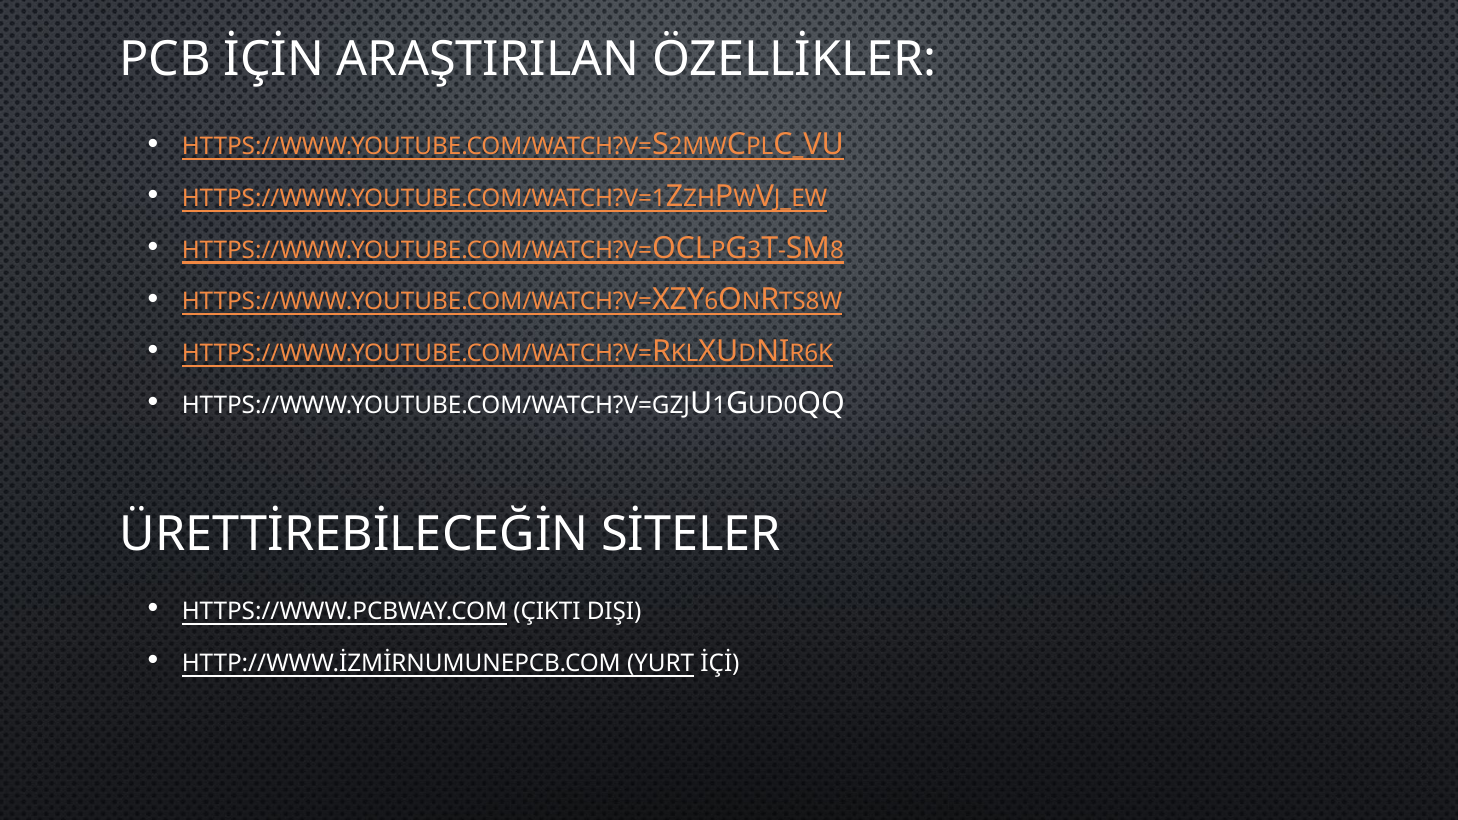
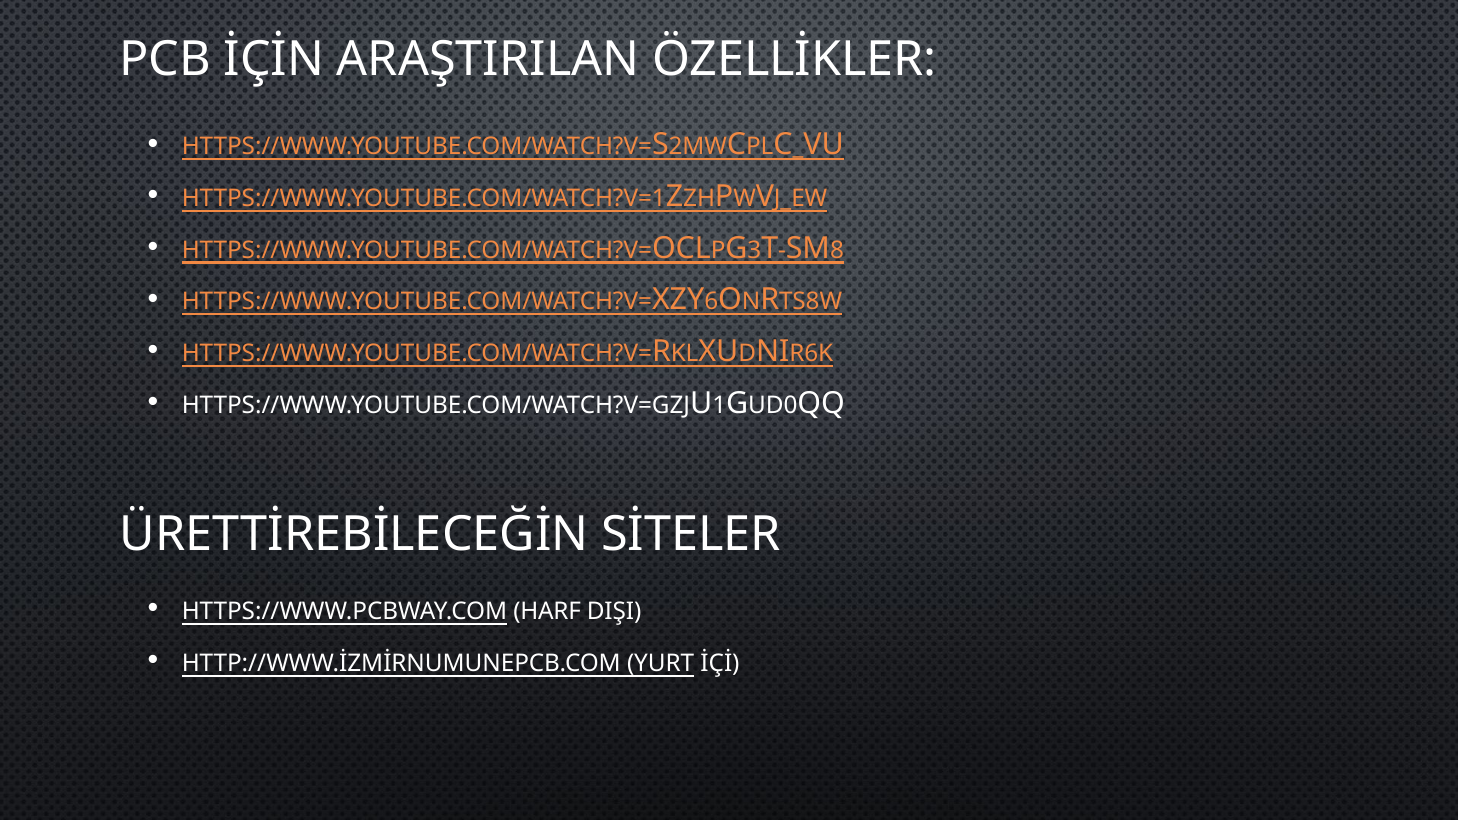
ÇIKTI: ÇIKTI -> HARF (547, 612)
